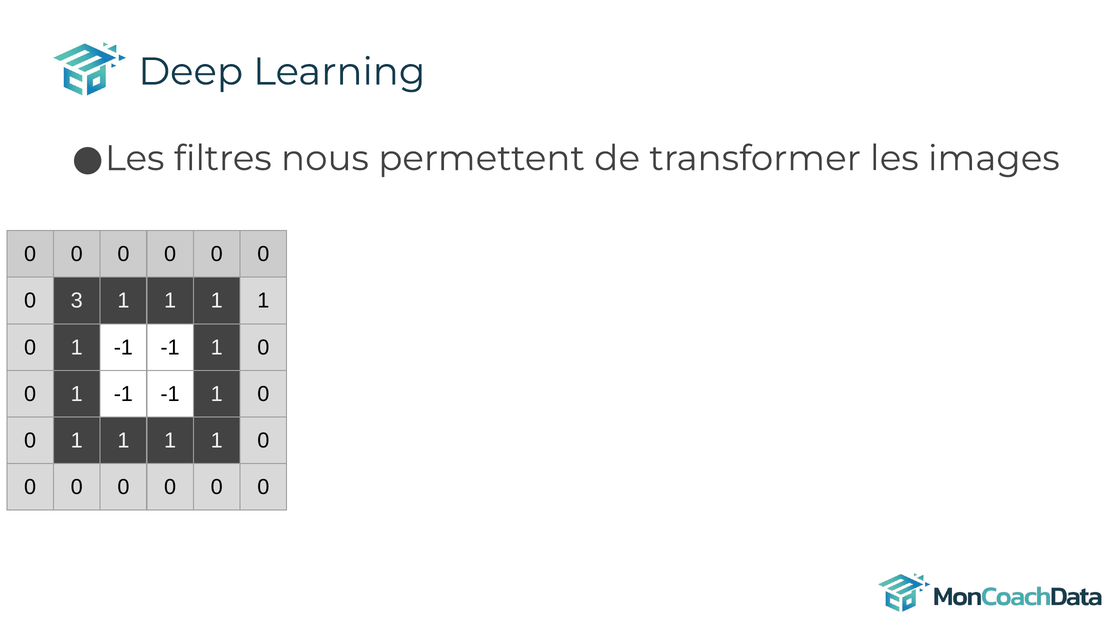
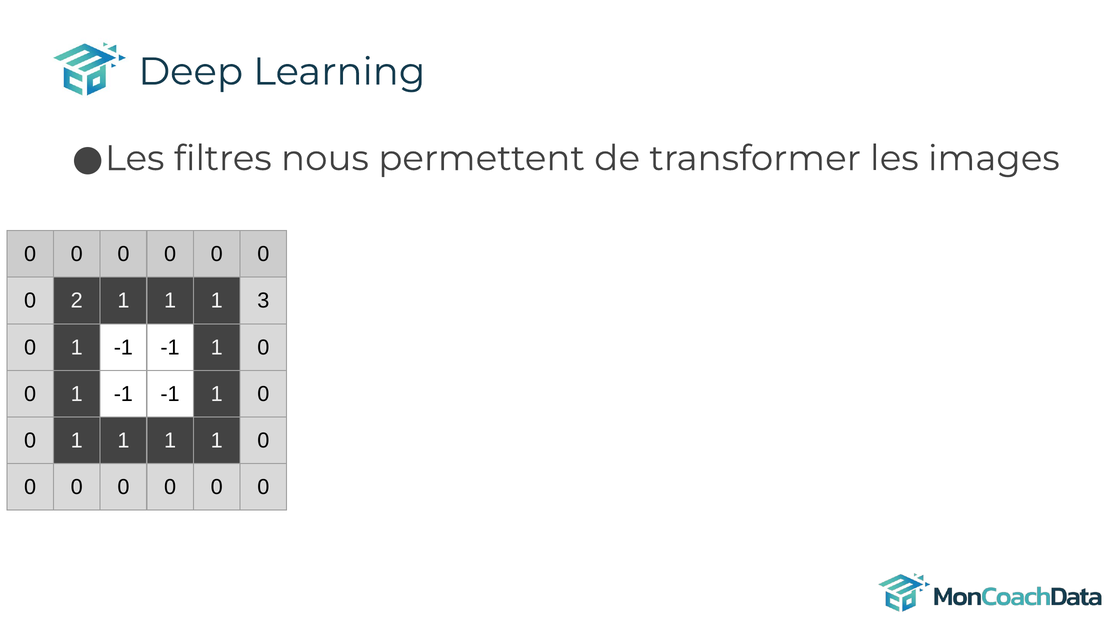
3: 3 -> 2 (77, 301)
1: 1 -> 3 (263, 301)
